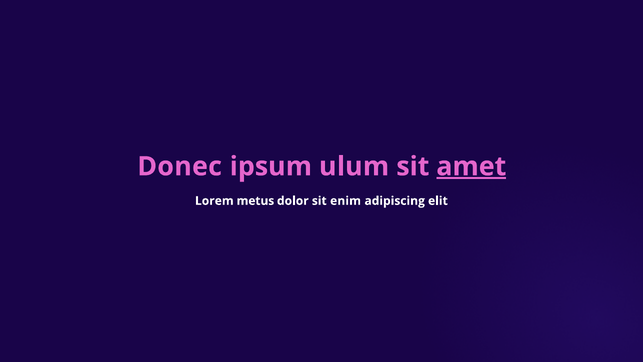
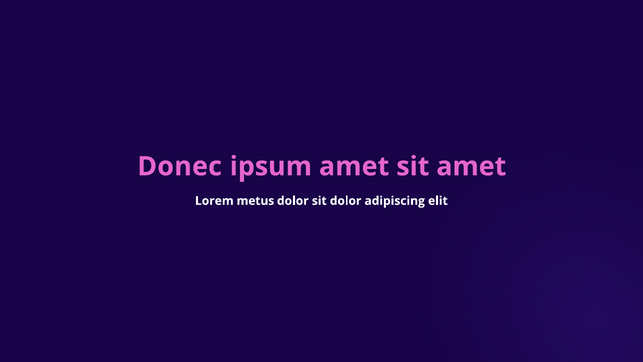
ipsum ulum: ulum -> amet (354, 166)
amet underline: present -> none (471, 166)
sit enim: enim -> dolor (346, 201)
